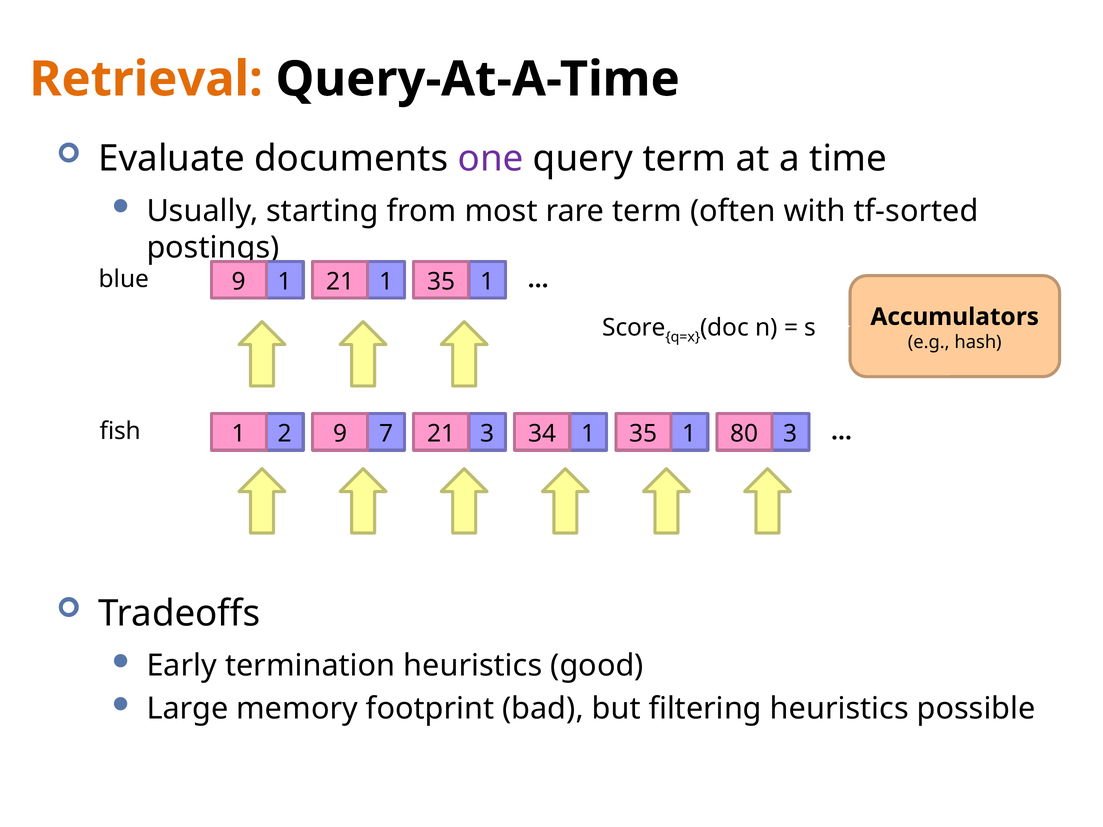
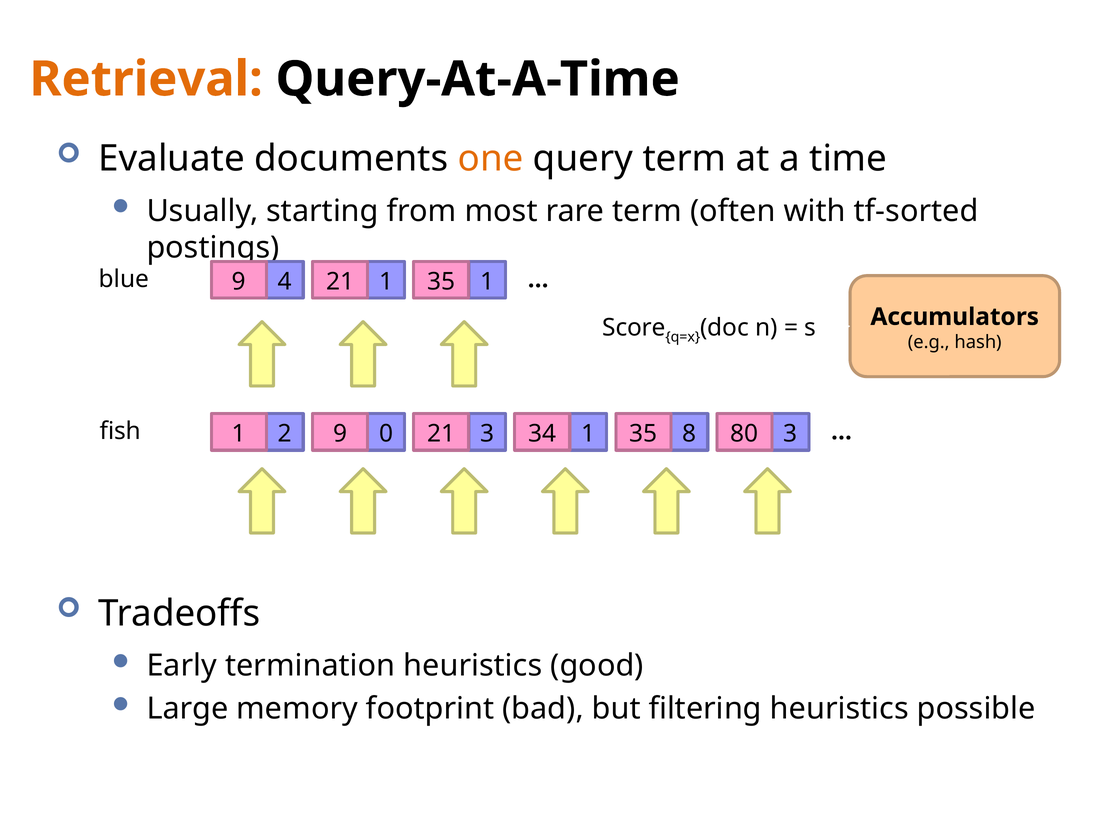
one colour: purple -> orange (491, 159)
blue 1: 1 -> 4 (285, 282)
7: 7 -> 0 (386, 434)
3 1 1: 1 -> 8 (689, 434)
